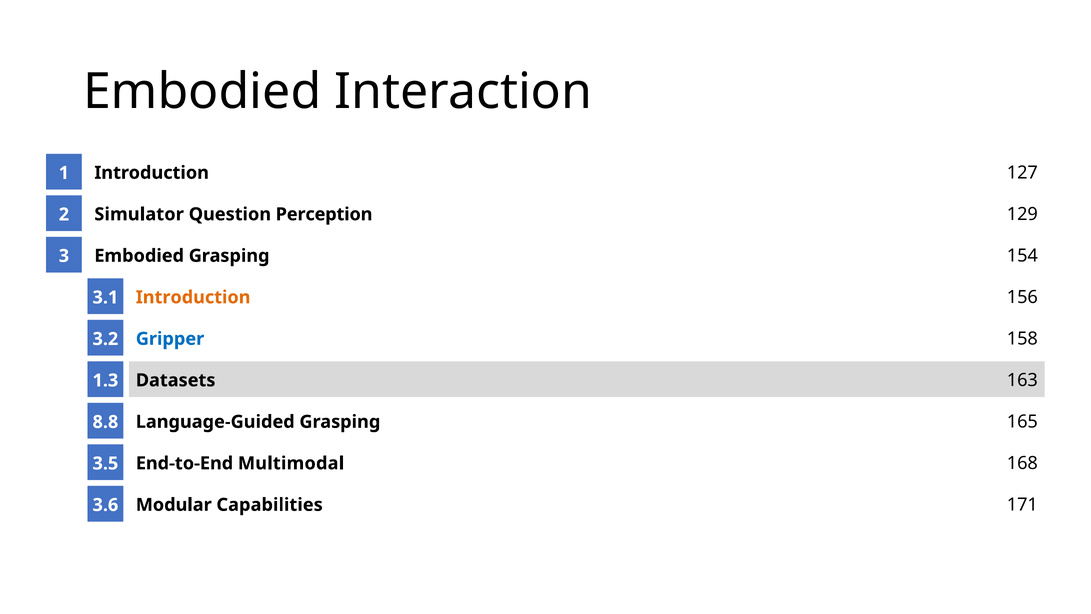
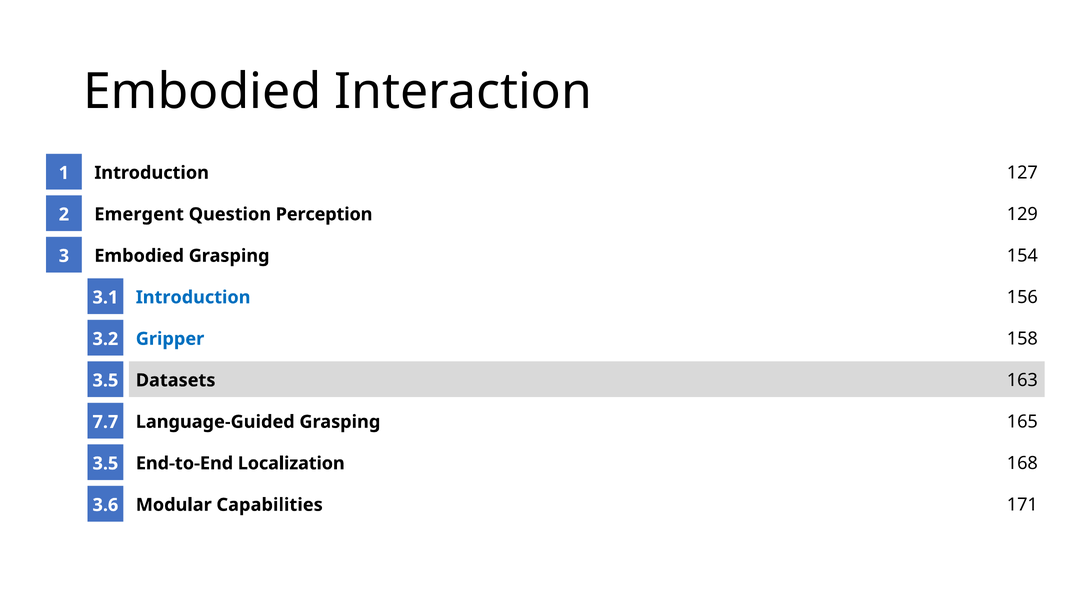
Simulator: Simulator -> Emergent (139, 214)
Introduction colour: orange -> blue (193, 297)
1.3: 1.3 -> 3.5 (105, 380)
8.8: 8.8 -> 7.7 (105, 422)
Multimodal: Multimodal -> Localization (291, 463)
